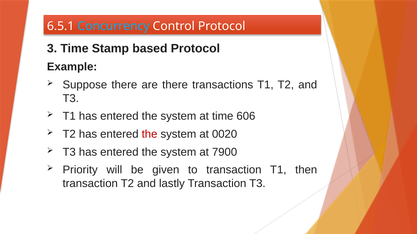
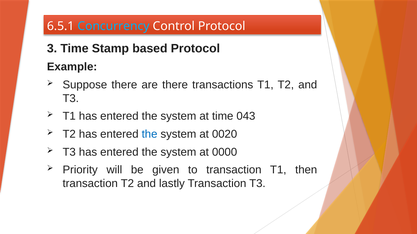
606: 606 -> 043 (246, 116)
the colour: red -> blue (150, 134)
7900: 7900 -> 0000 (225, 152)
